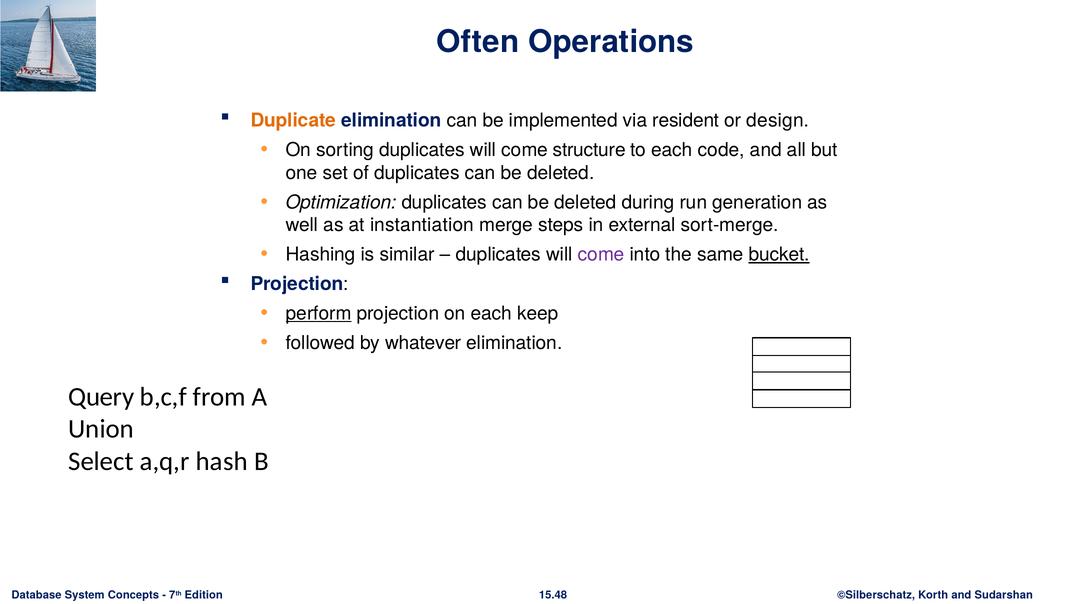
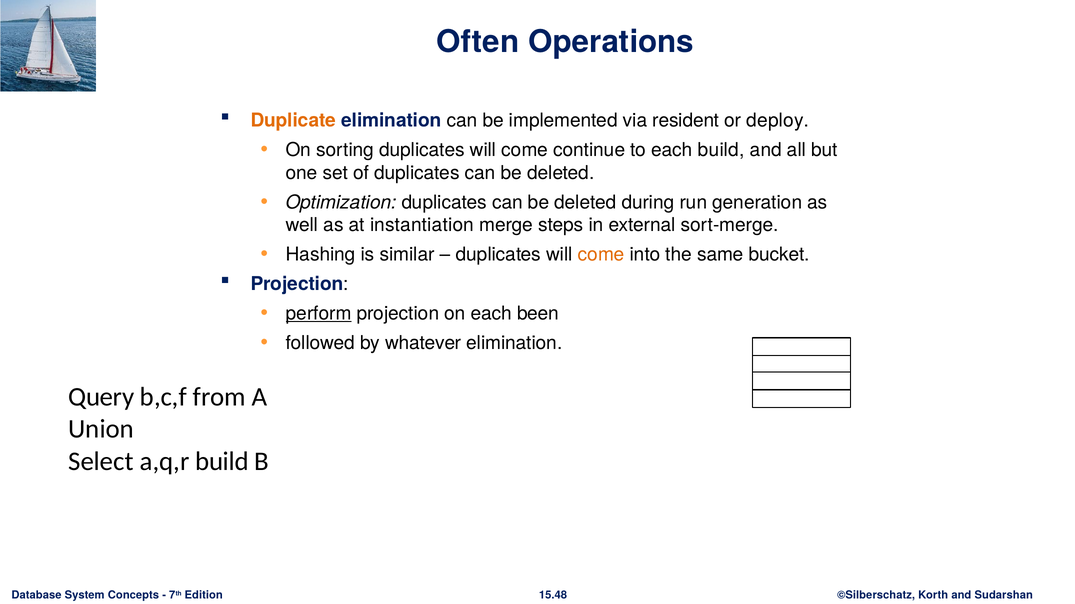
design: design -> deploy (778, 121)
structure: structure -> continue (589, 150)
each code: code -> build (721, 150)
come colour: purple -> orange (601, 255)
bucket underline: present -> none (779, 255)
keep: keep -> been (538, 314)
a,q,r hash: hash -> build (222, 462)
